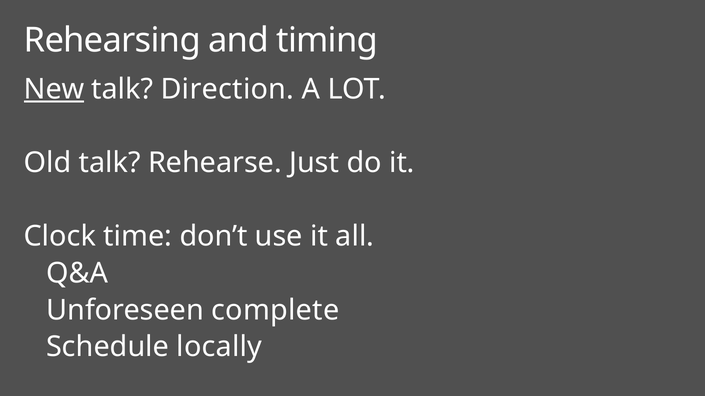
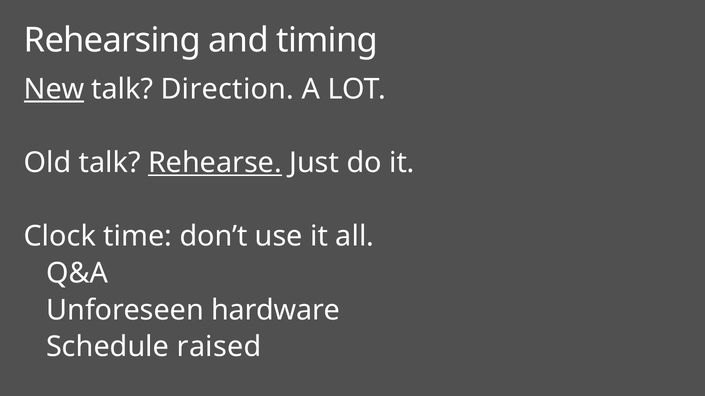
Rehearse underline: none -> present (215, 163)
complete: complete -> hardware (276, 310)
locally: locally -> raised (219, 347)
